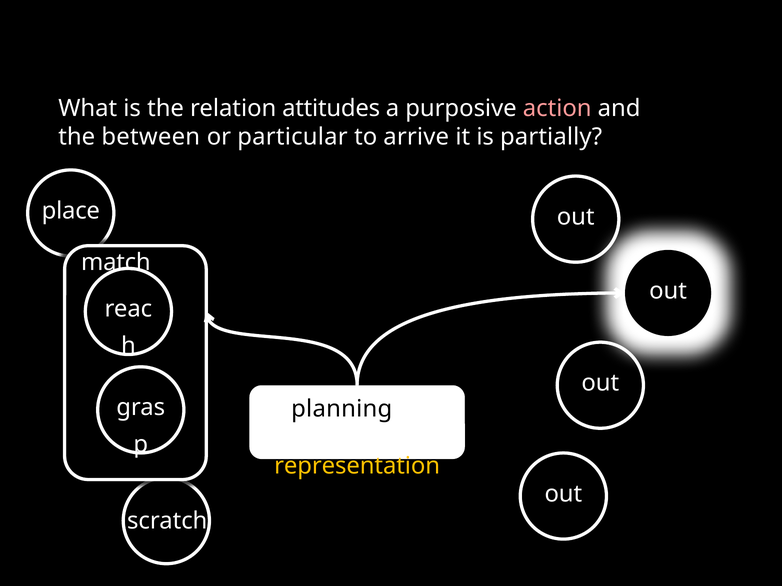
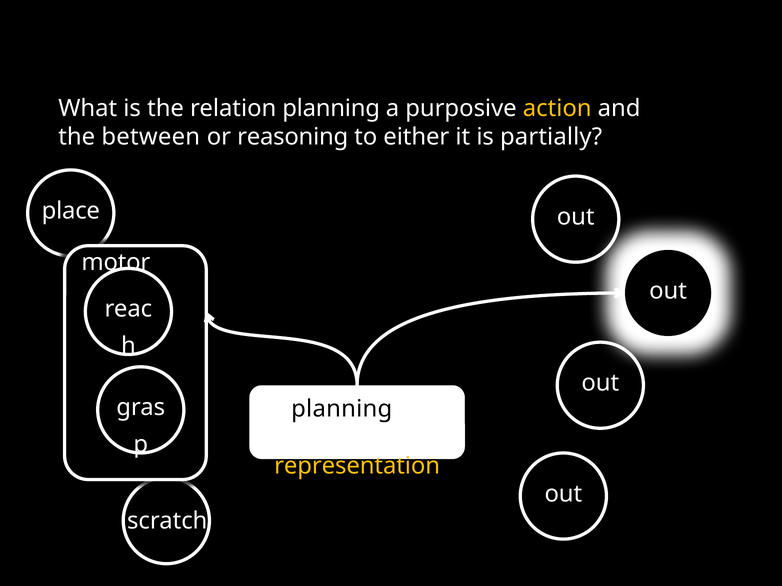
relation attitudes: attitudes -> planning (331, 108)
action colour: pink -> yellow (557, 108)
particular: particular -> reasoning (293, 137)
arrive: arrive -> either (416, 137)
match: match -> motor (116, 263)
